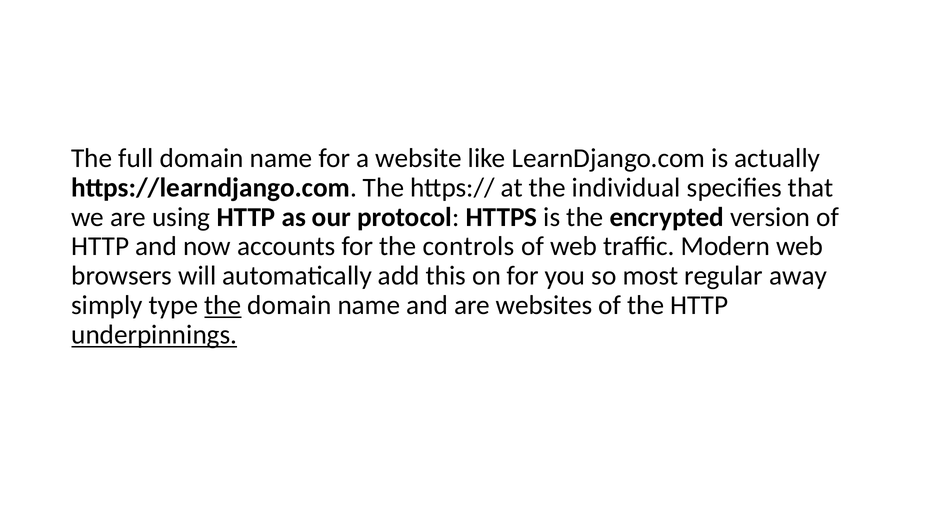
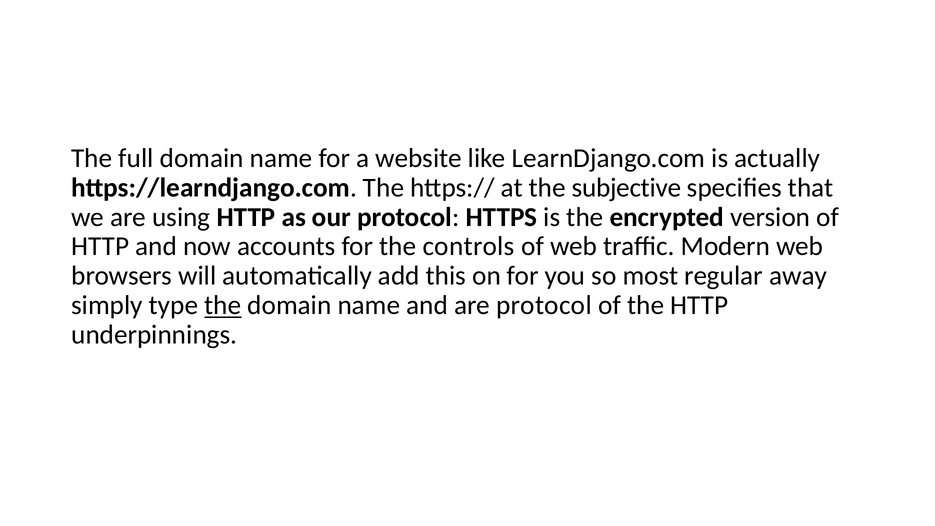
individual: individual -> subjective (627, 188)
are websites: websites -> protocol (544, 305)
underpinnings underline: present -> none (154, 335)
